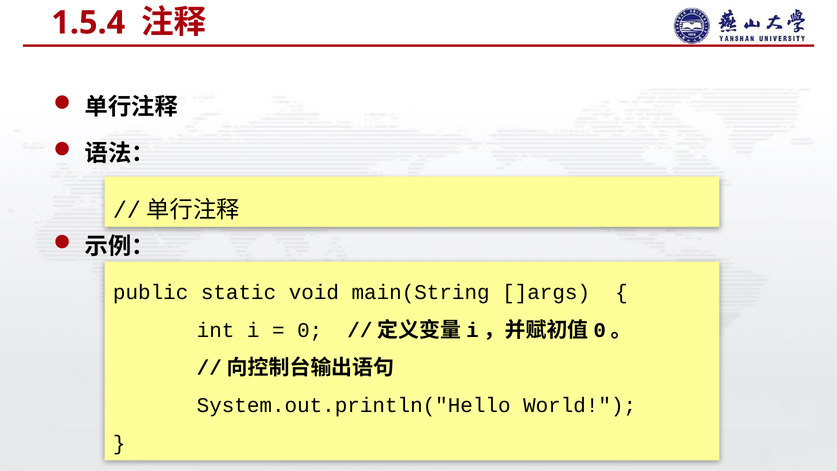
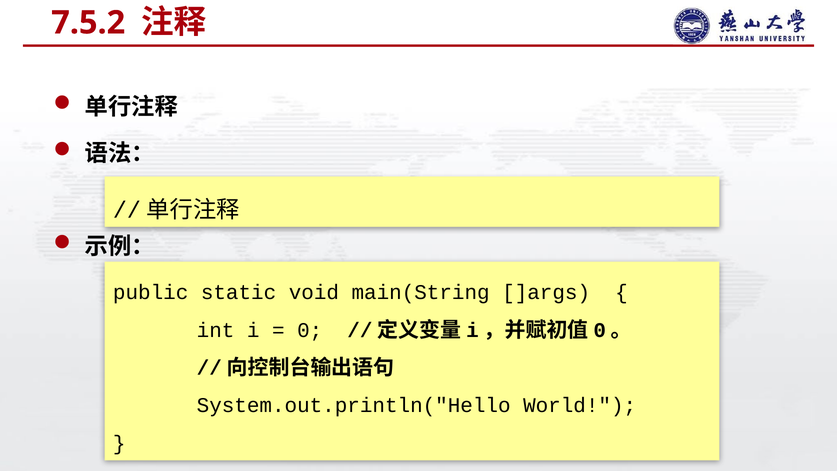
1.5.4: 1.5.4 -> 7.5.2 (88, 23)
